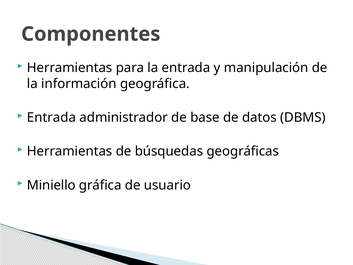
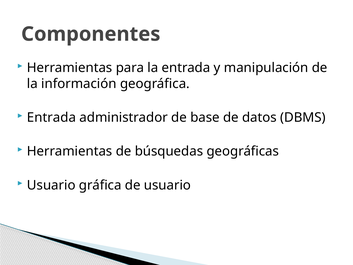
Miniello: Miniello -> Usuario (51, 185)
